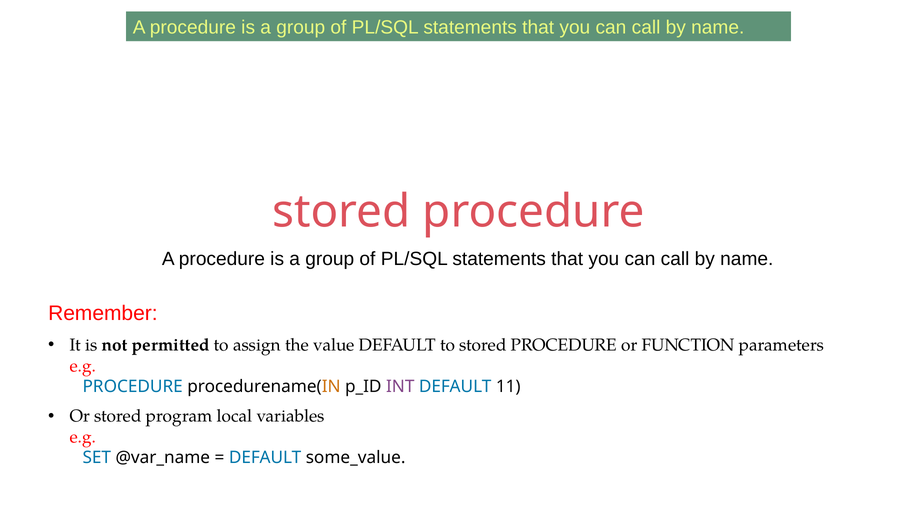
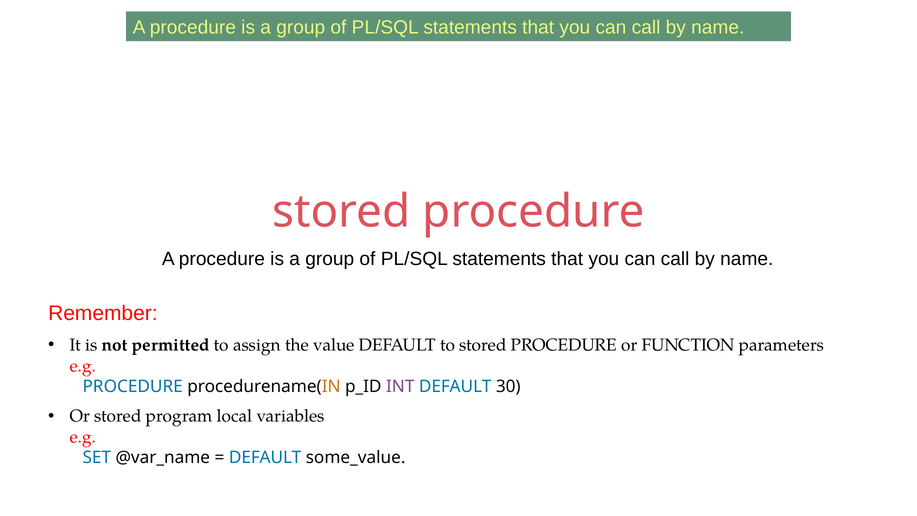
11: 11 -> 30 (508, 386)
